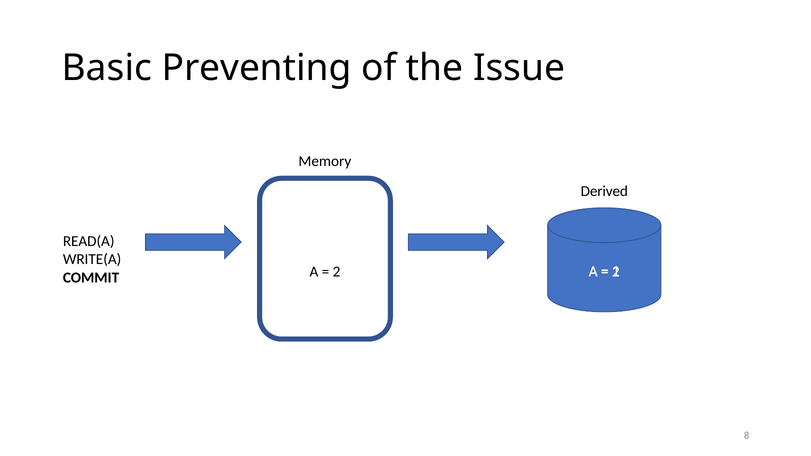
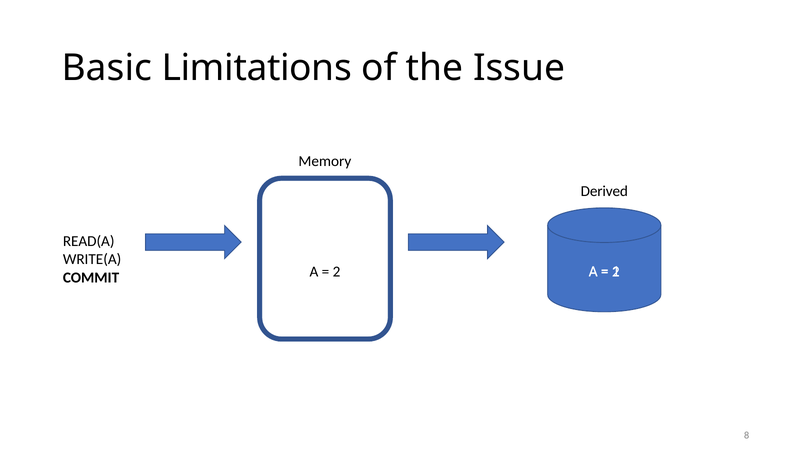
Preventing: Preventing -> Limitations (257, 68)
